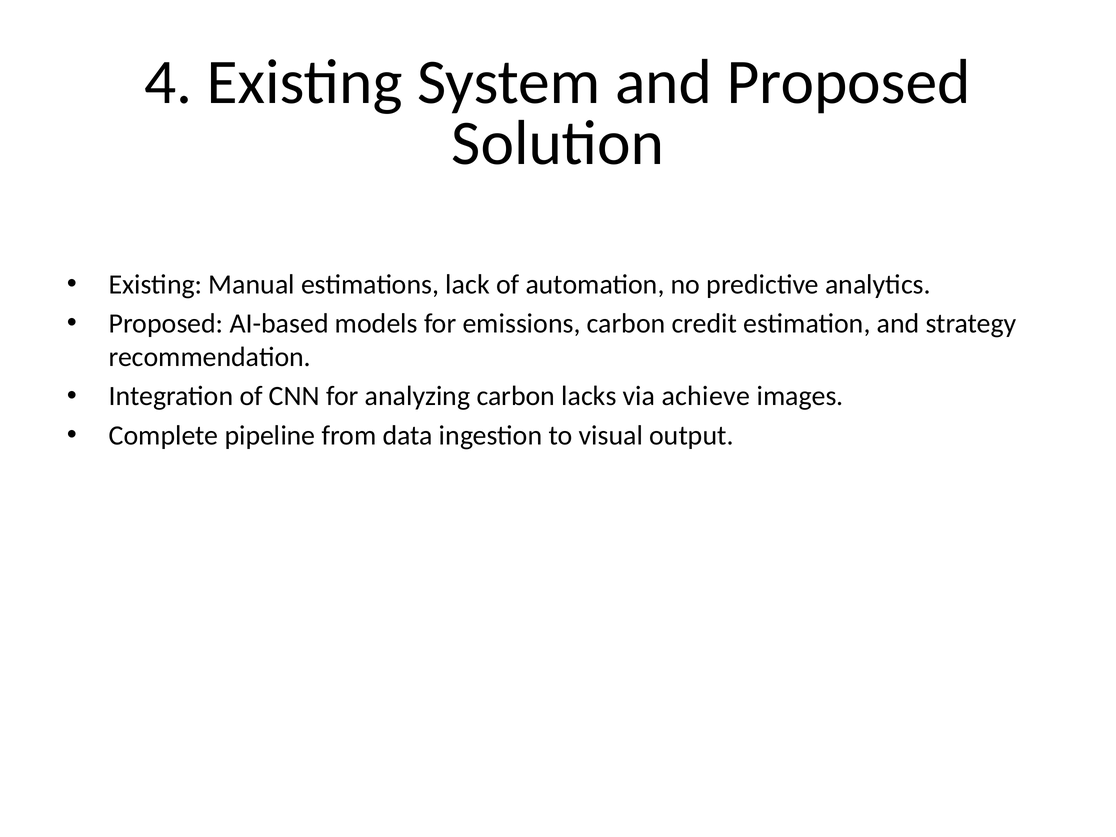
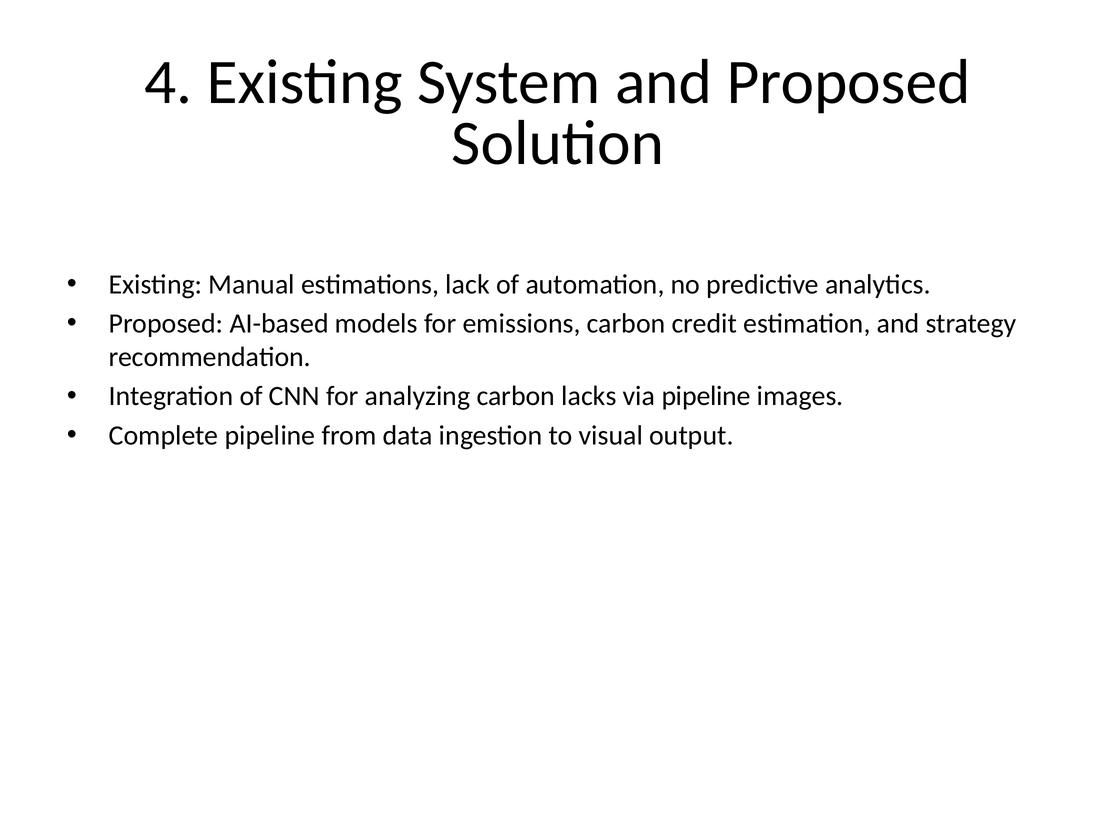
via achieve: achieve -> pipeline (706, 396)
